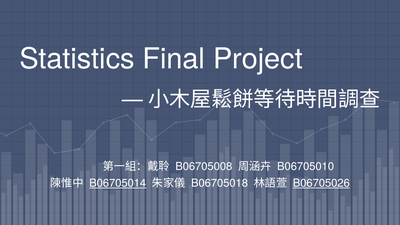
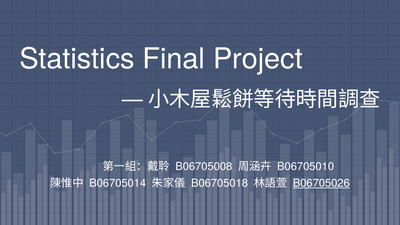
B06705014 underline: present -> none (118, 183)
